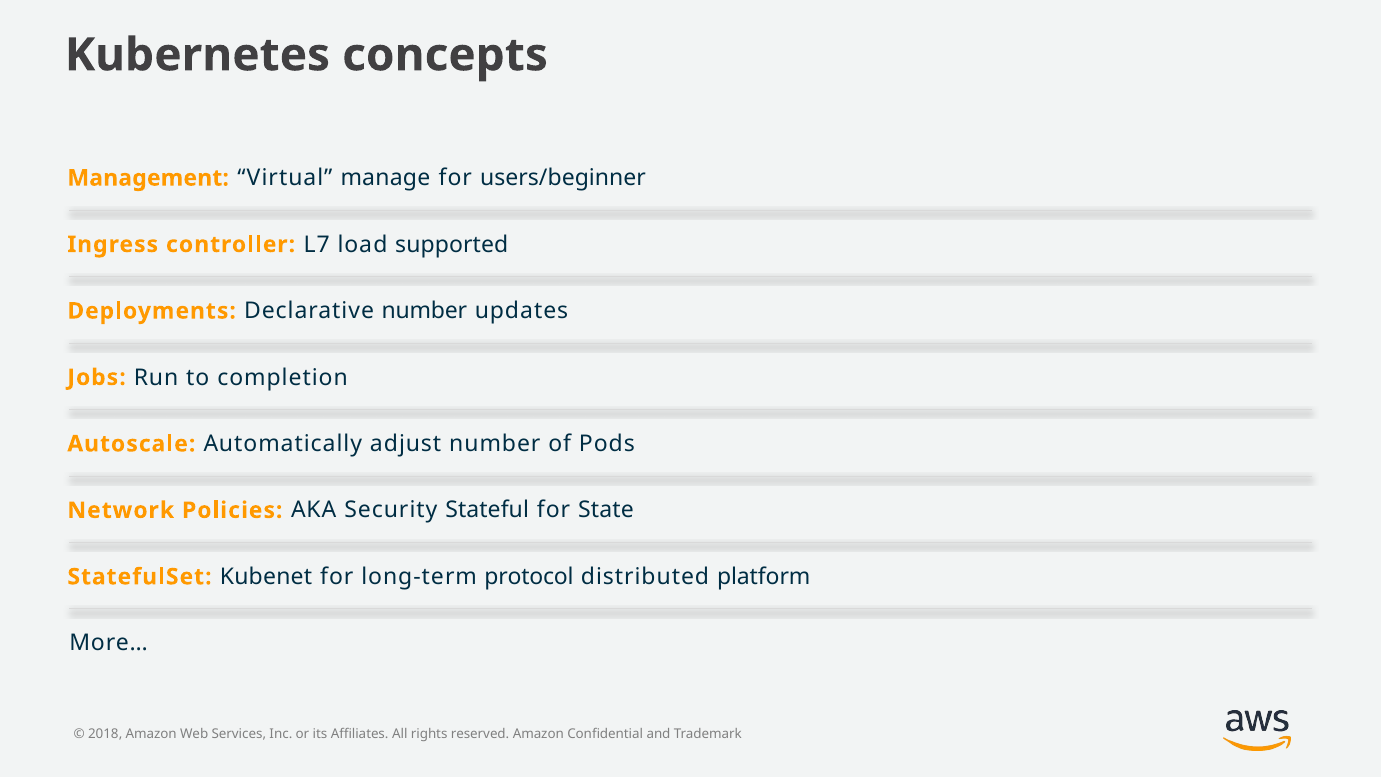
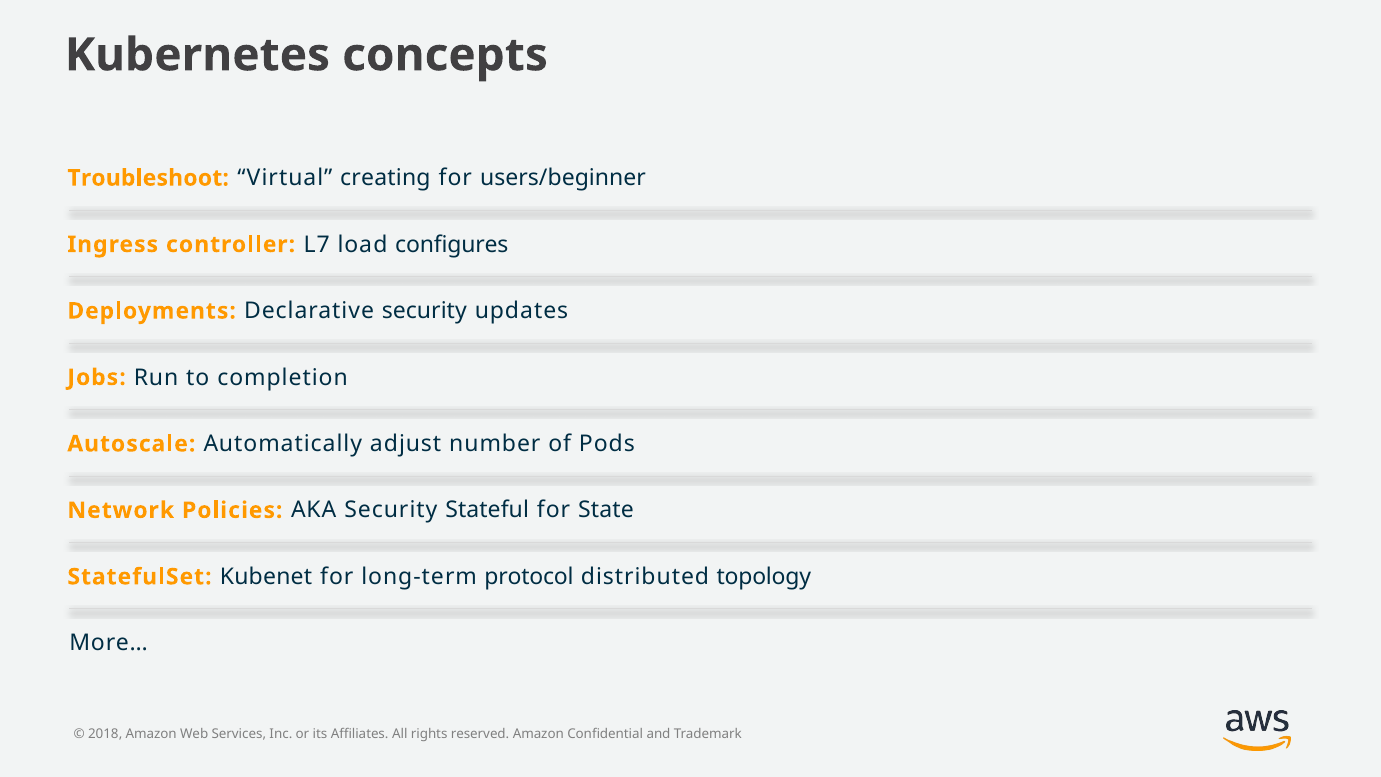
Management: Management -> Troubleshoot (148, 178)
manage: manage -> creating (385, 178)
supported: supported -> configures (452, 244)
Declarative number: number -> security (424, 311)
platform: platform -> topology (764, 577)
